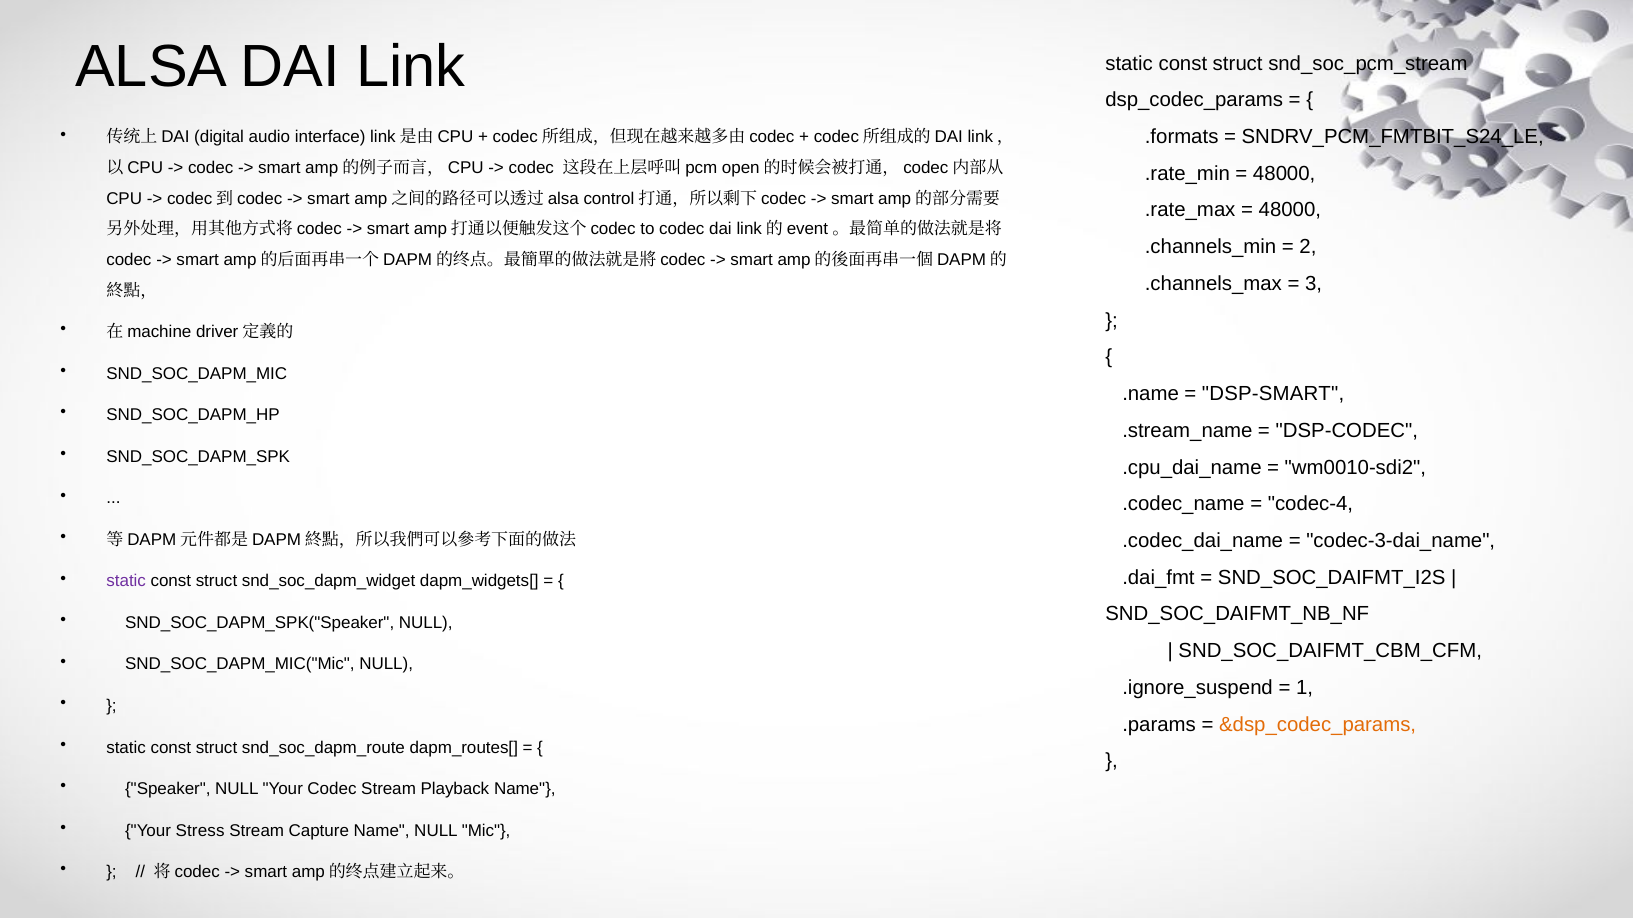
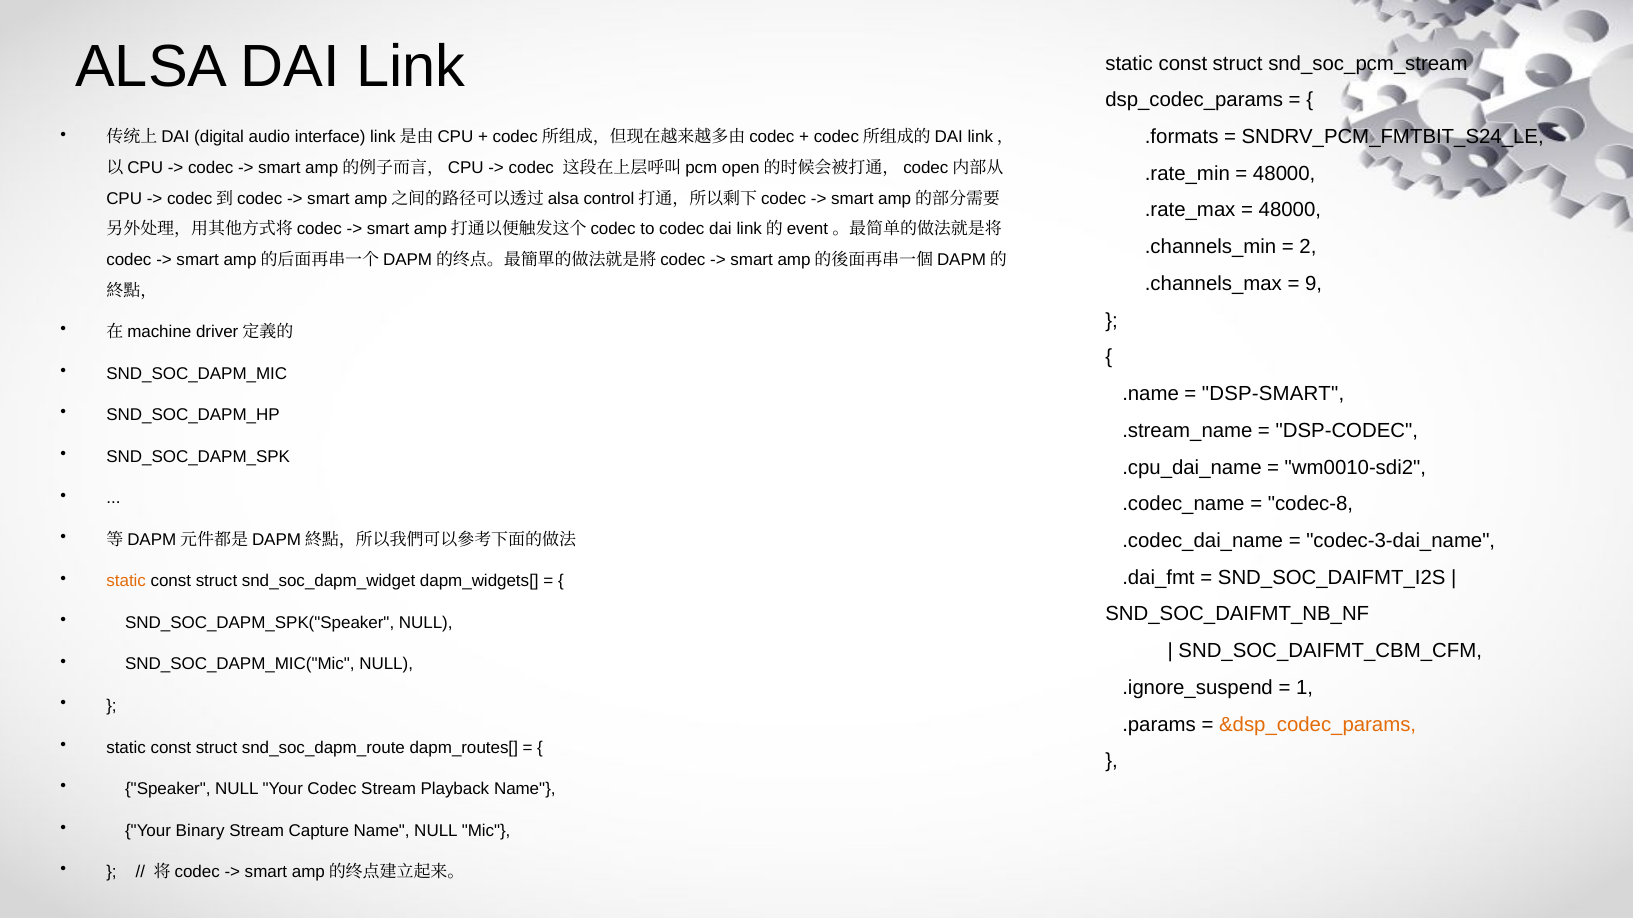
3: 3 -> 9 (1314, 284)
codec-4: codec-4 -> codec-8 (1310, 504)
static colour: purple -> orange (126, 582)
Stress: Stress -> Binary (200, 831)
